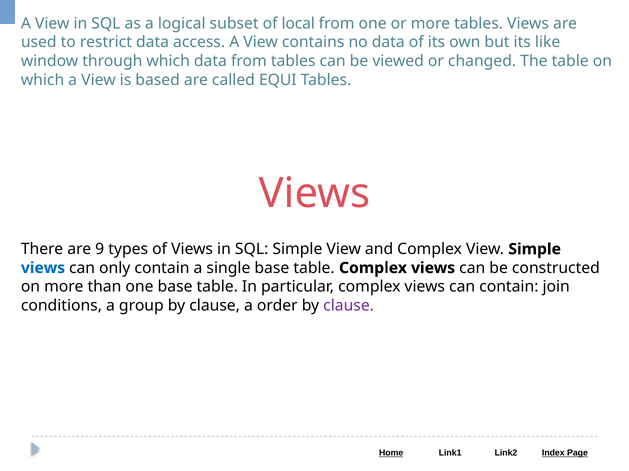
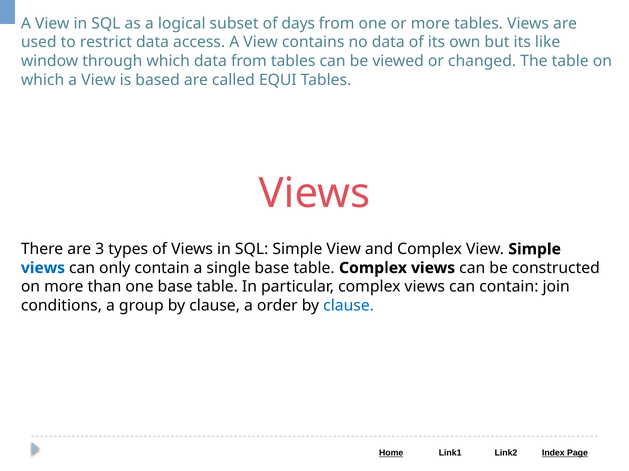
local: local -> days (298, 23)
9: 9 -> 3 (100, 249)
clause colour: purple -> blue (349, 306)
